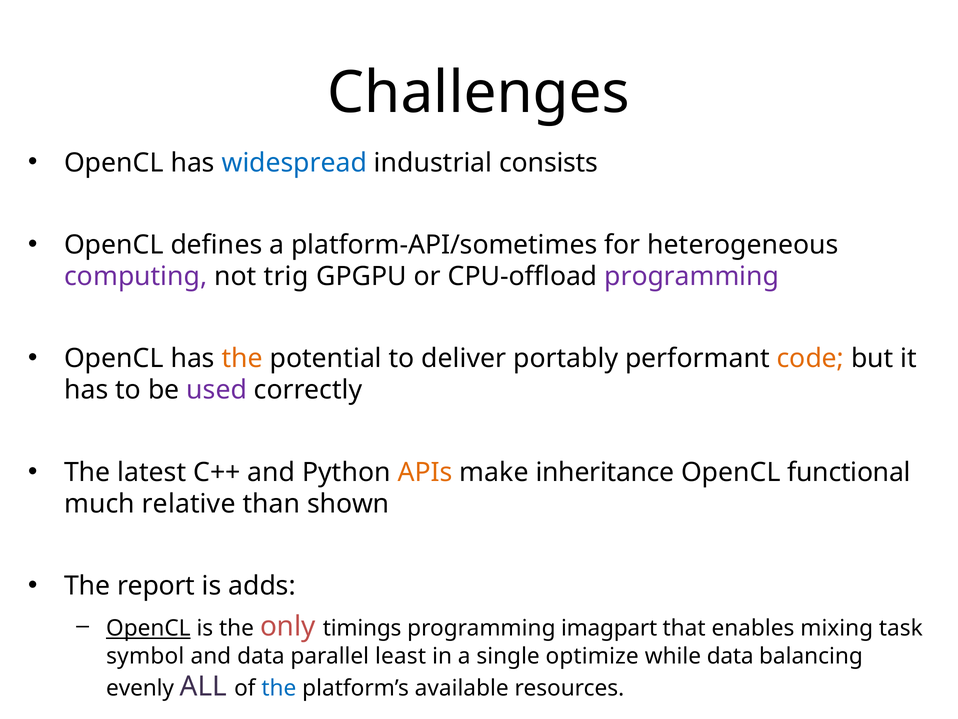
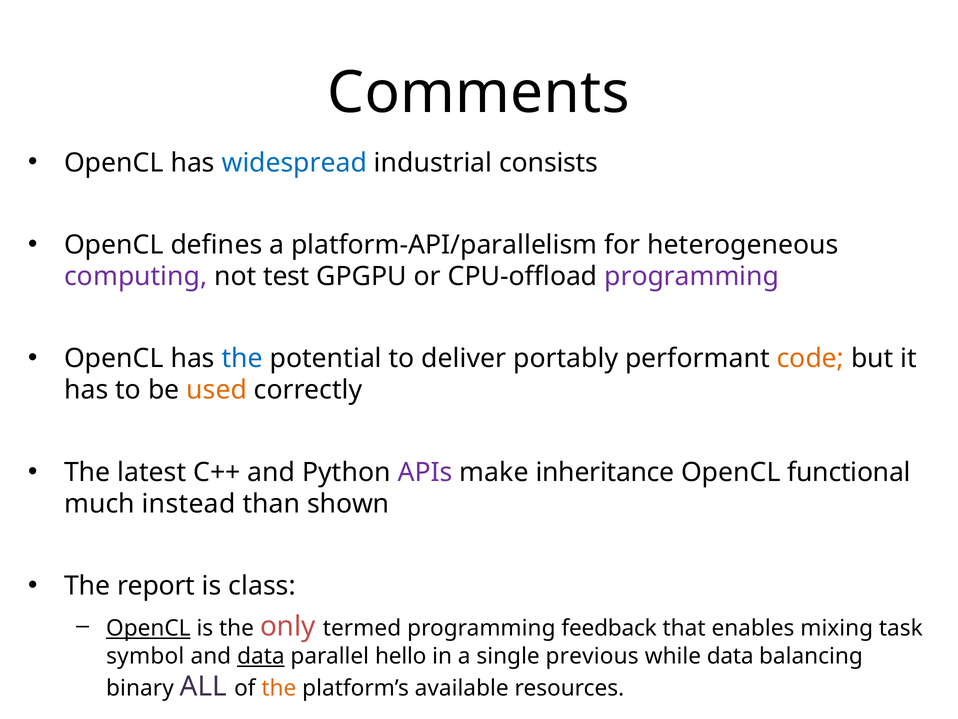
Challenges: Challenges -> Comments (479, 93)
platform-API/sometimes: platform-API/sometimes -> platform-API/parallelism (444, 245)
trig: trig -> test (286, 276)
the colour: orange -> blue (242, 358)
used colour: purple -> orange (217, 390)
APIs colour: orange -> purple (425, 472)
relative: relative -> instead (189, 504)
adds: adds -> class (262, 586)
timings: timings -> termed (362, 628)
imagpart: imagpart -> feedback (609, 628)
data underline: none -> present (261, 656)
least: least -> hello (401, 656)
optimize: optimize -> previous (592, 656)
evenly: evenly -> binary (140, 688)
the colour: blue -> orange (279, 688)
